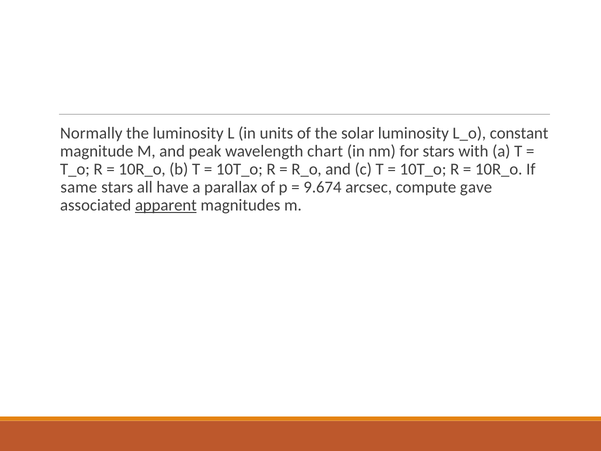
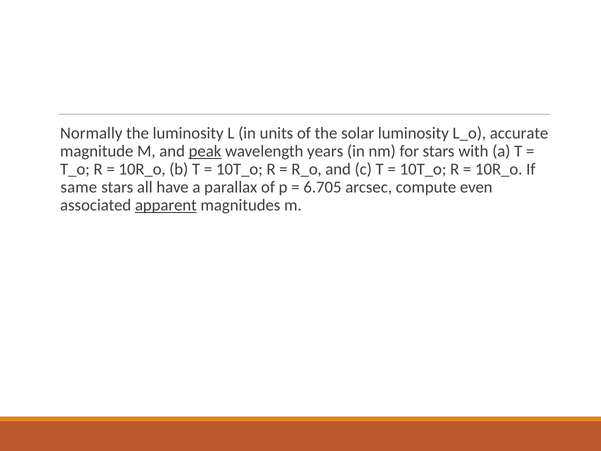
constant: constant -> accurate (519, 133)
peak underline: none -> present (205, 151)
chart: chart -> years (325, 151)
9.674: 9.674 -> 6.705 (322, 187)
gave: gave -> even (476, 187)
